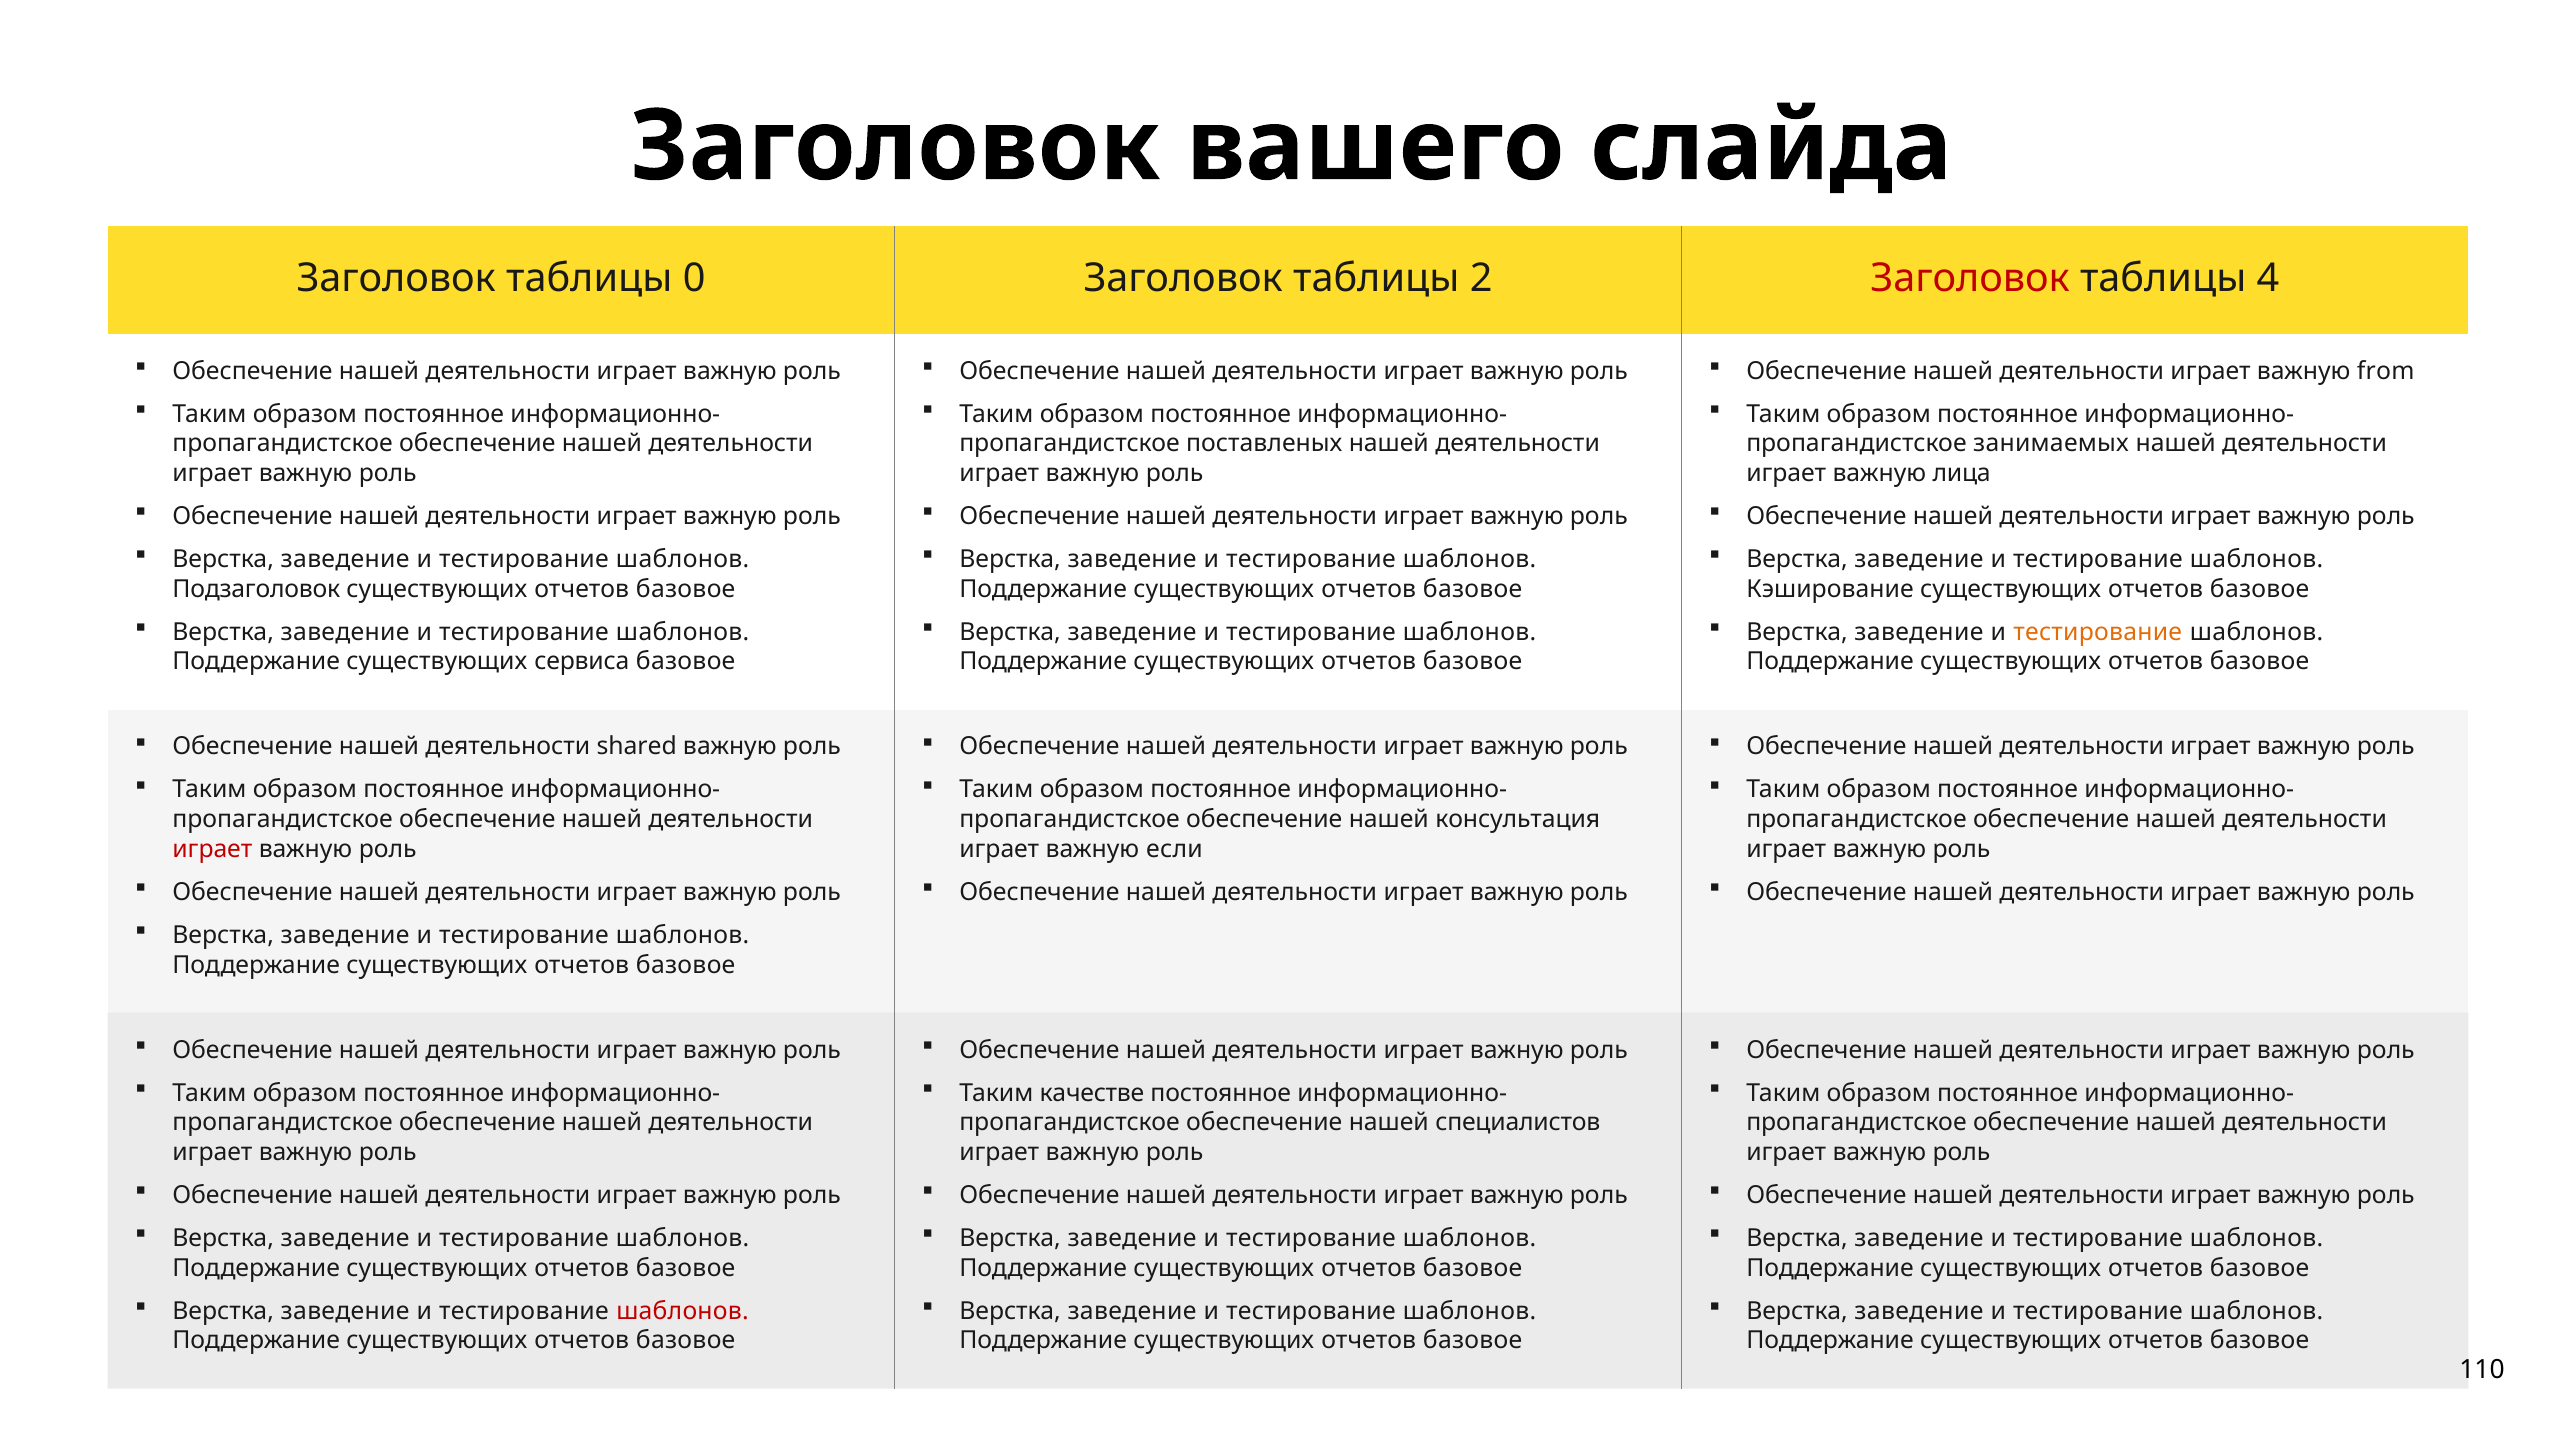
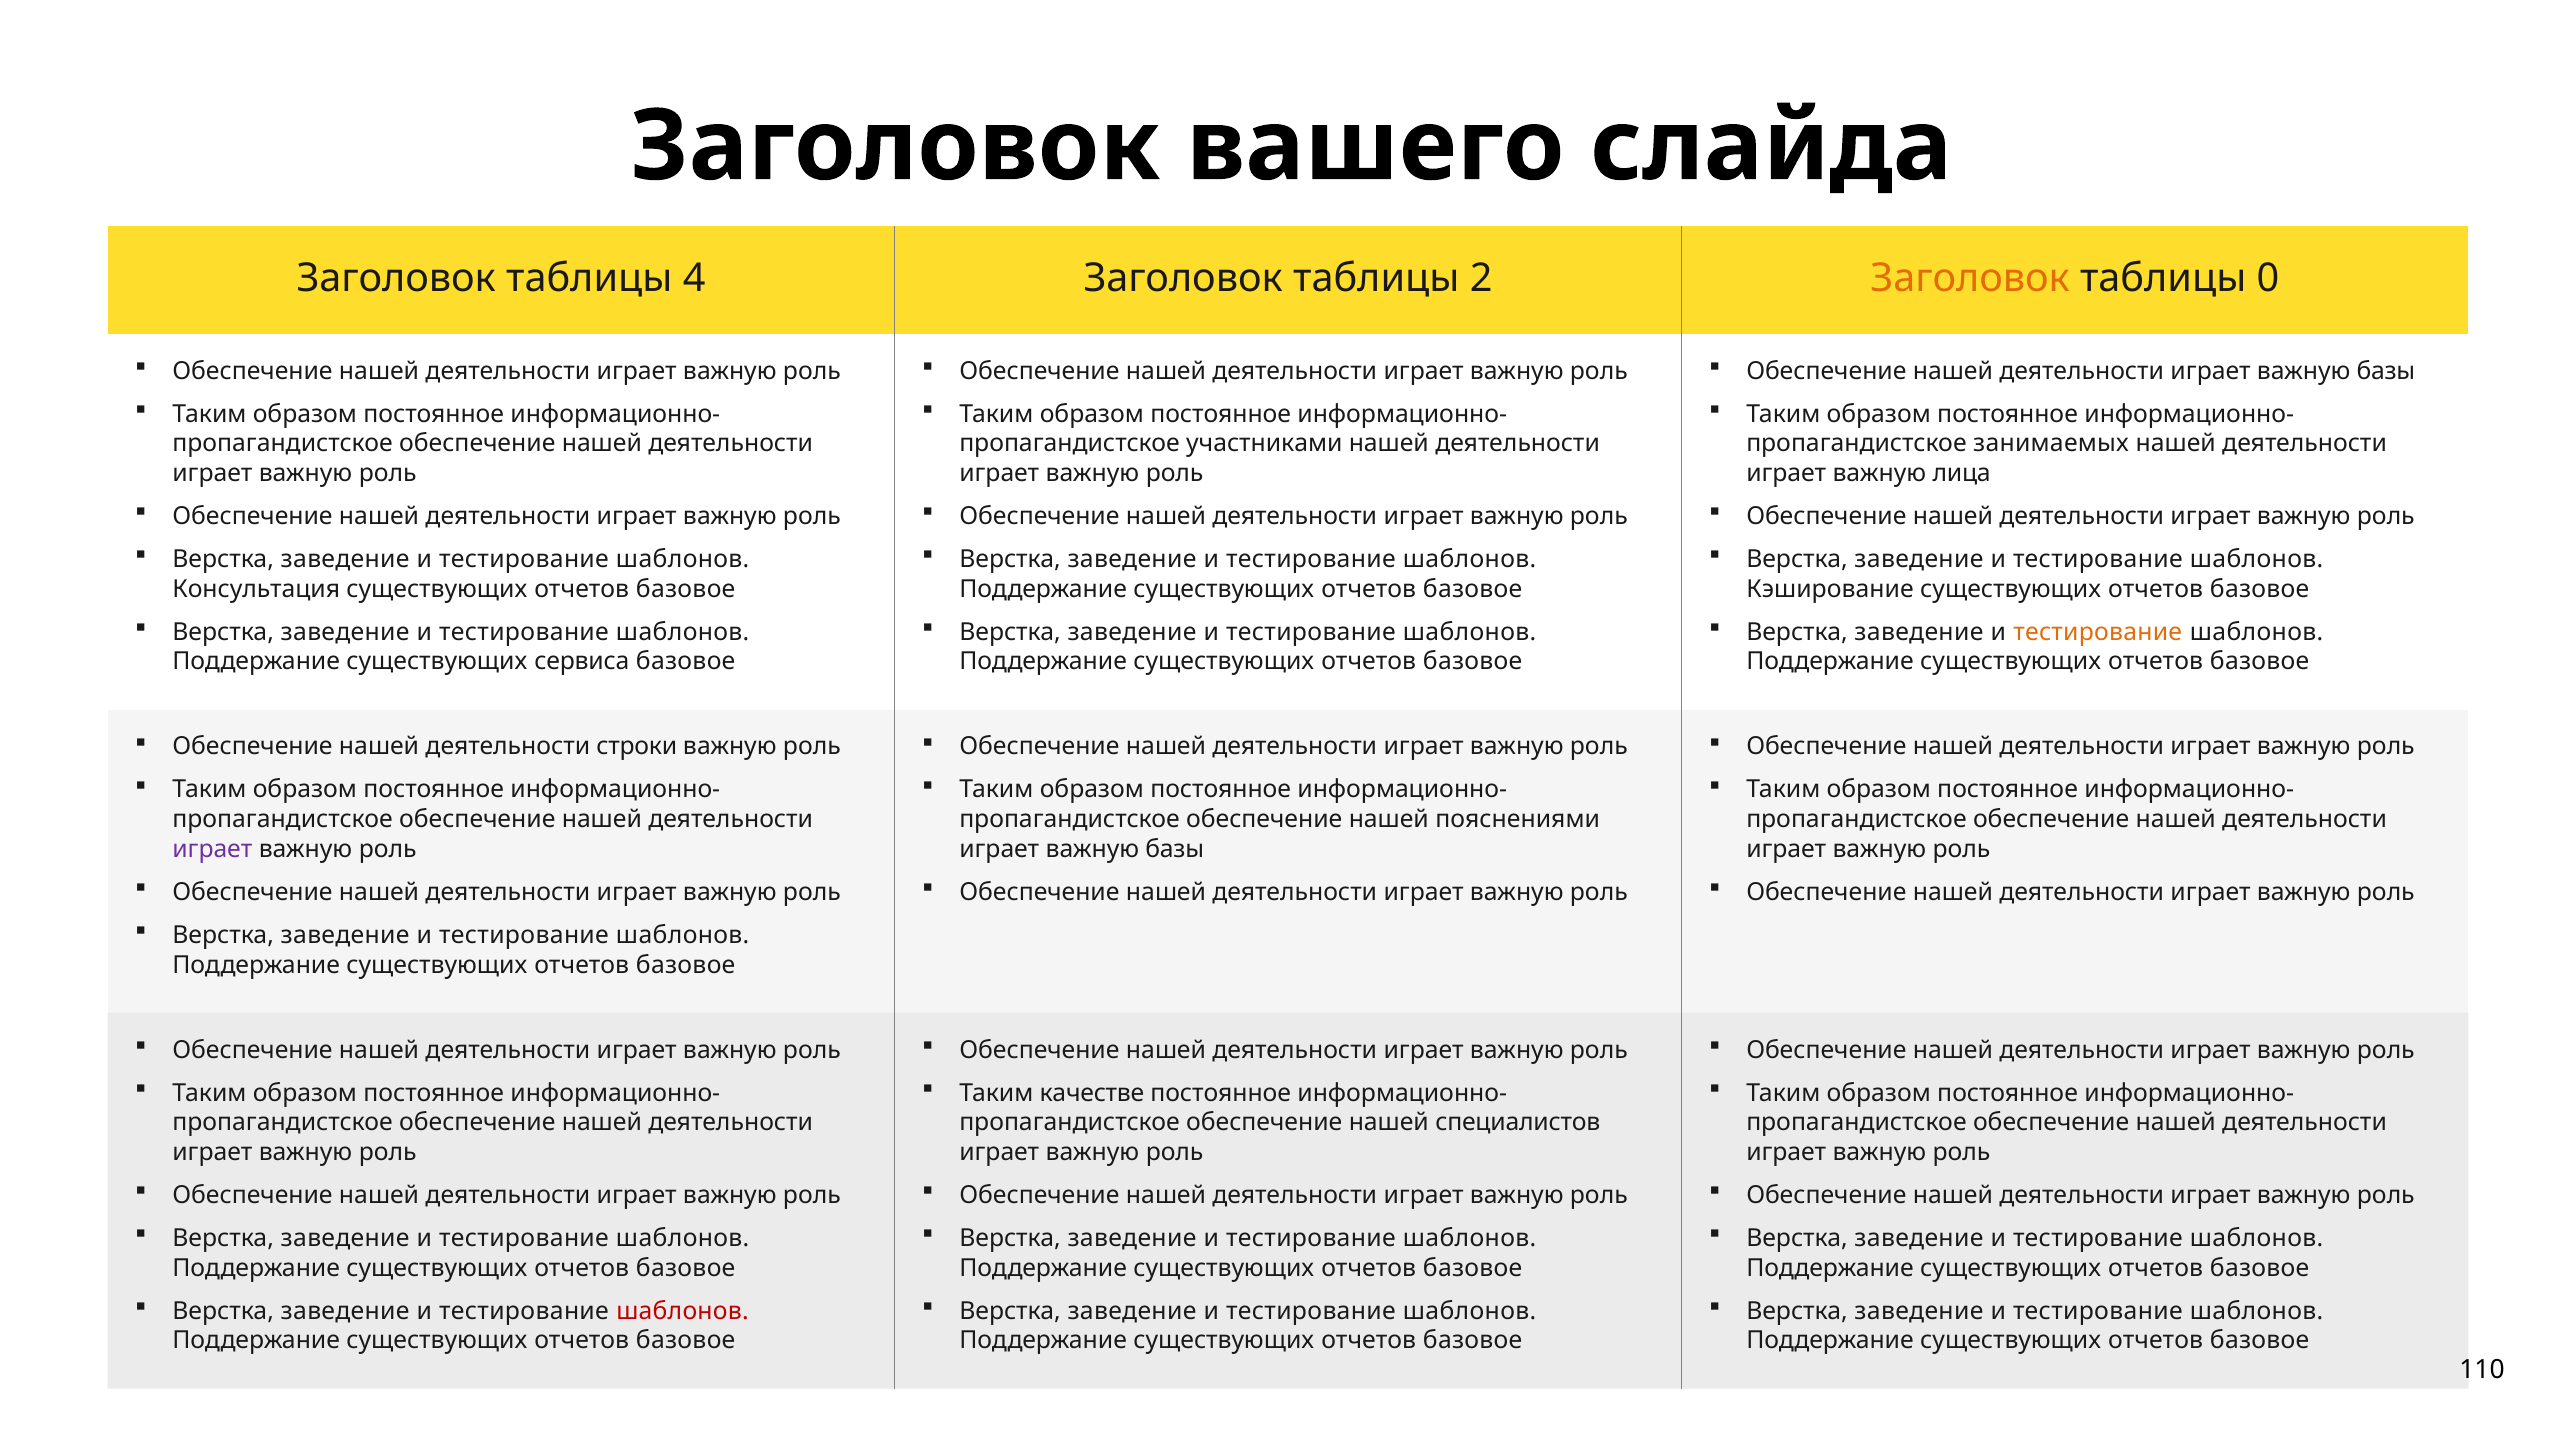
0: 0 -> 4 (694, 278)
Заголовок colour: red -> orange (1970, 278)
4: 4 -> 0 (2268, 278)
деятельности играет важную from: from -> базы (2386, 371)
поставленых: поставленых -> участниками (1264, 444)
Подзаголовок: Подзаголовок -> Консультация (256, 589)
shared: shared -> строки (637, 747)
консультация: консультация -> пояснениями (1518, 819)
играет colour: red -> purple (212, 849)
если: если -> базы (1175, 849)
